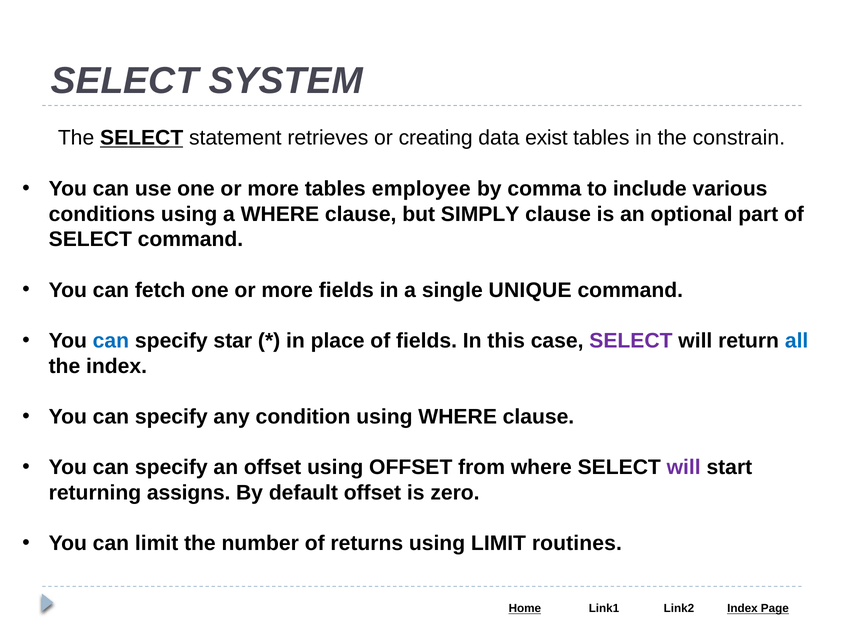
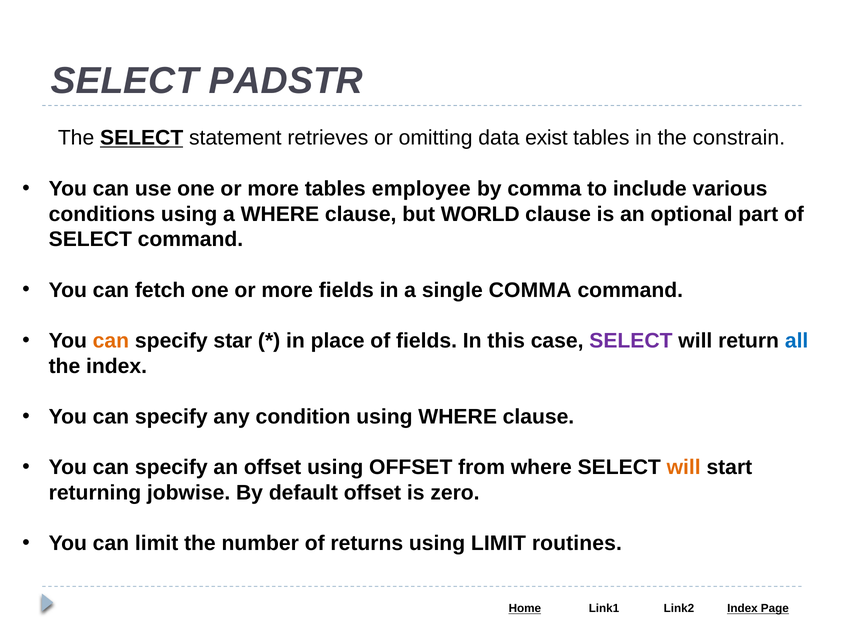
SYSTEM: SYSTEM -> PADSTR (286, 81)
creating: creating -> omitting (436, 138)
SIMPLY: SIMPLY -> WORLD (480, 214)
single UNIQUE: UNIQUE -> COMMA (530, 290)
can colour: blue -> orange (111, 341)
will colour: purple -> orange (684, 467)
assigns: assigns -> jobwise (189, 493)
